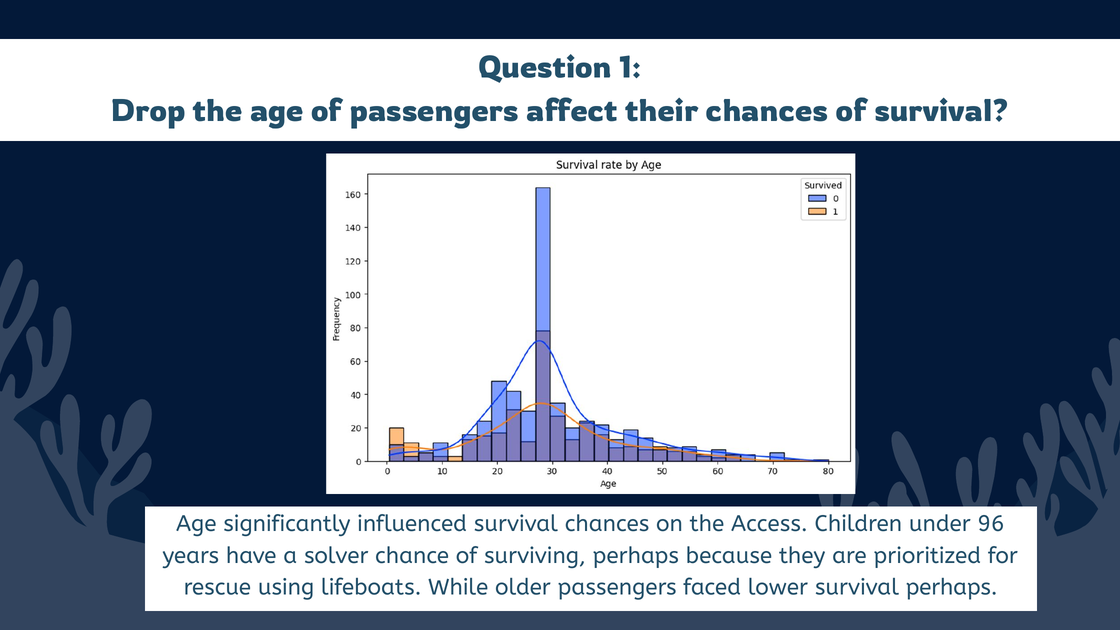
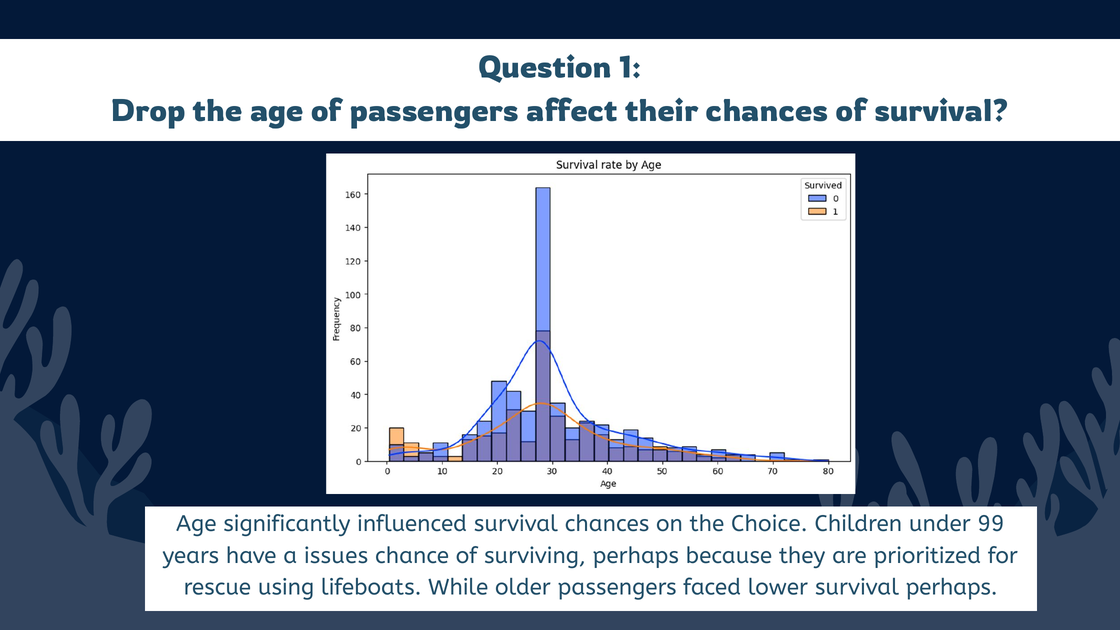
Access: Access -> Choice (769, 524)
96: 96 -> 99 (991, 524)
solver: solver -> issues (336, 556)
